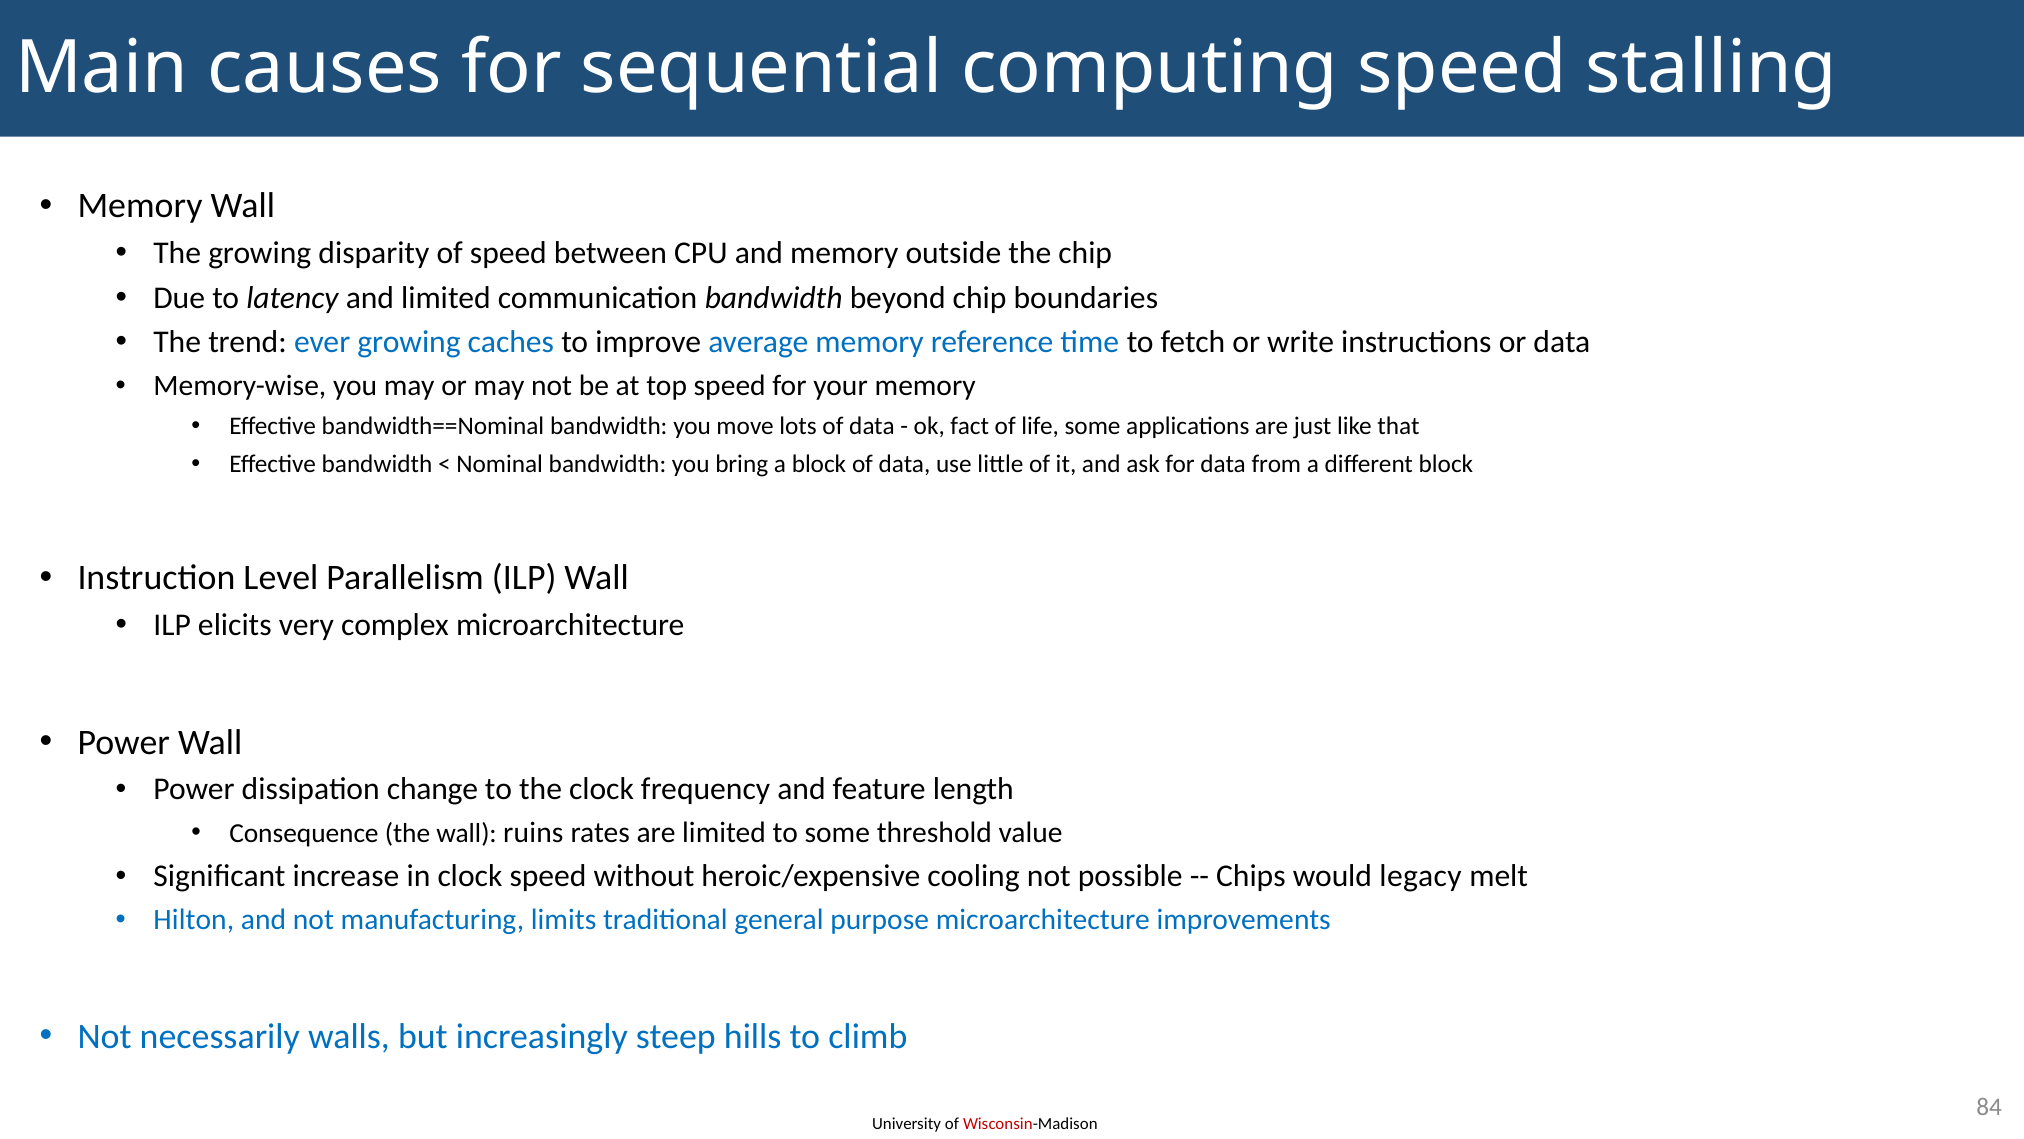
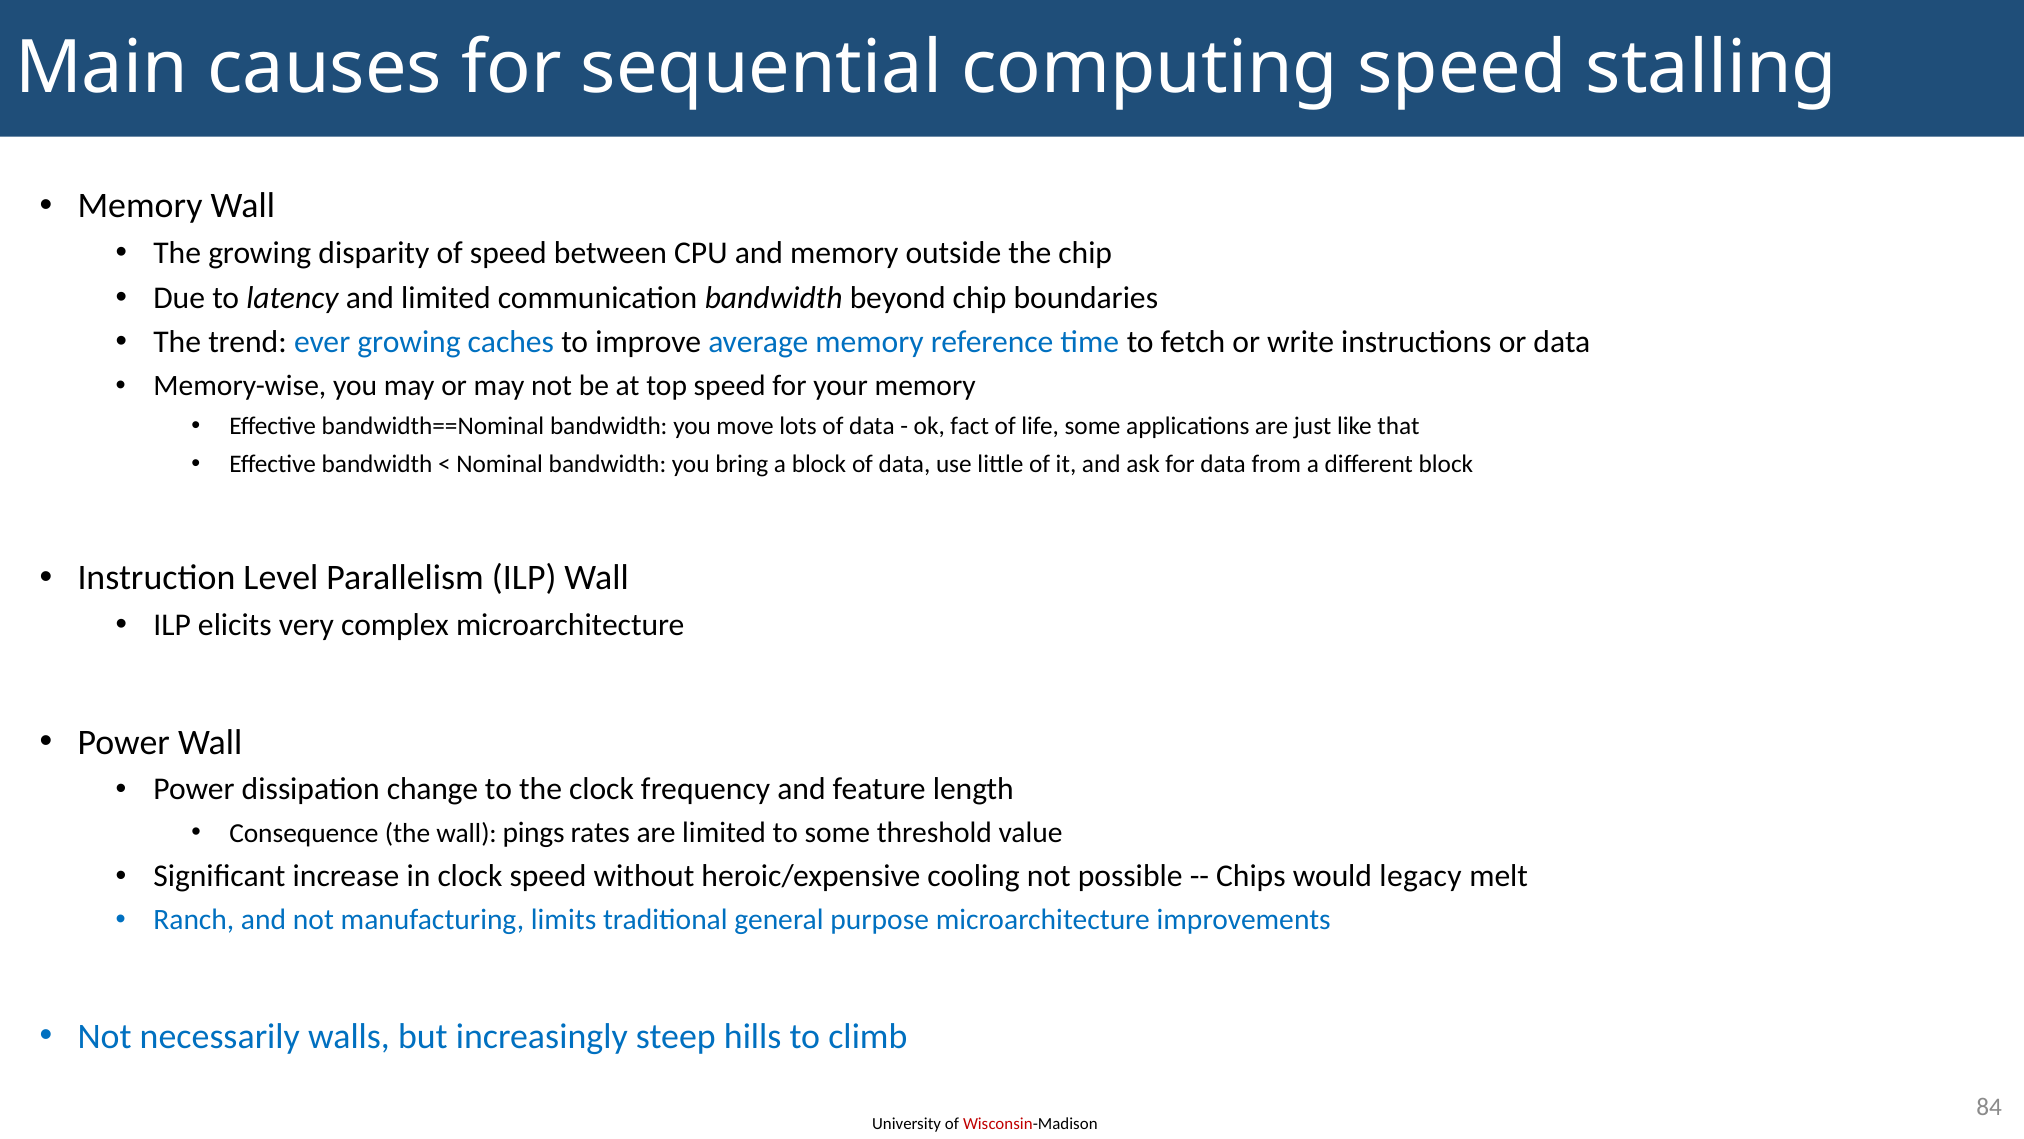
ruins: ruins -> pings (534, 833)
Hilton: Hilton -> Ranch (194, 920)
